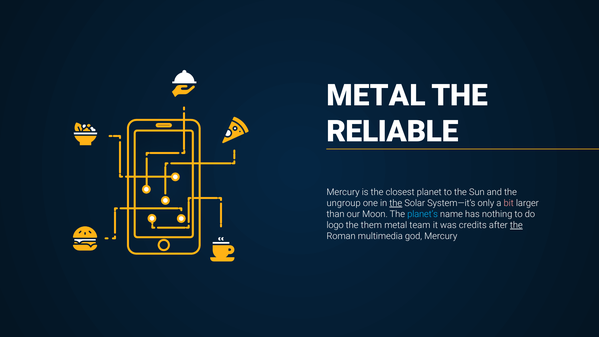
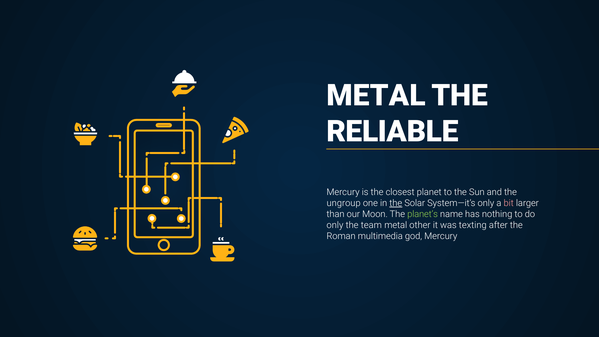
planet’s colour: light blue -> light green (423, 214)
logo: logo -> only (335, 225)
them: them -> team (371, 225)
team: team -> other (420, 225)
credits: credits -> texting (473, 225)
the underline: present -> none (516, 225)
